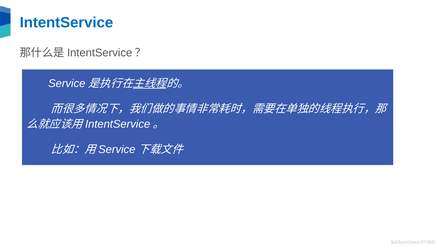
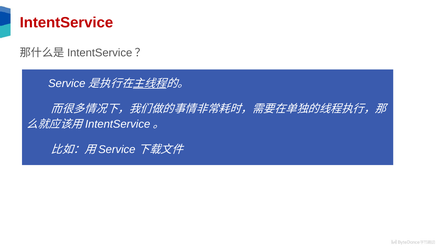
IntentService colour: blue -> red (66, 23)
